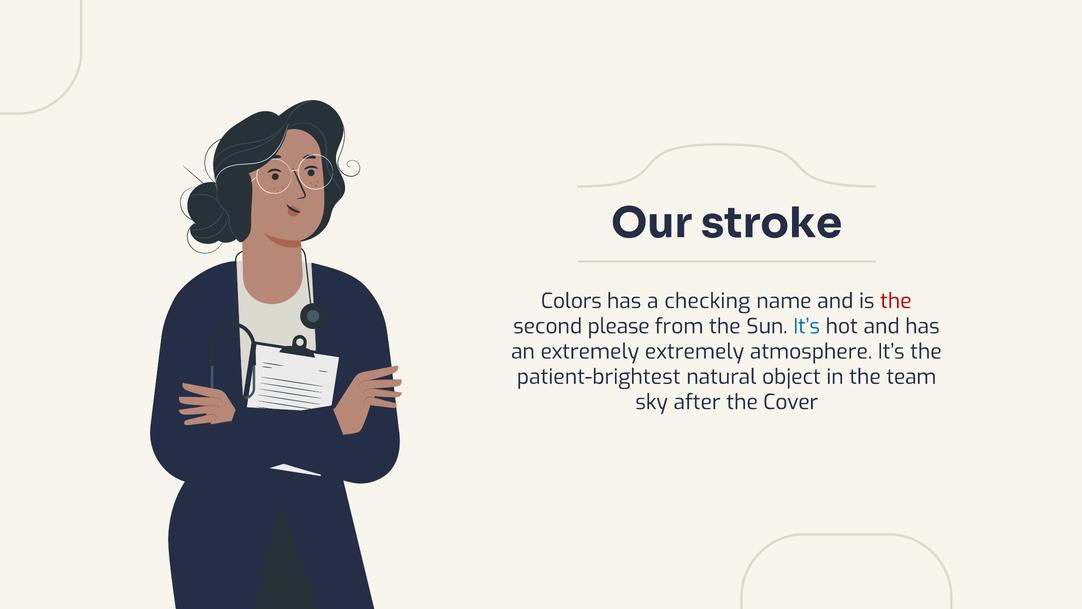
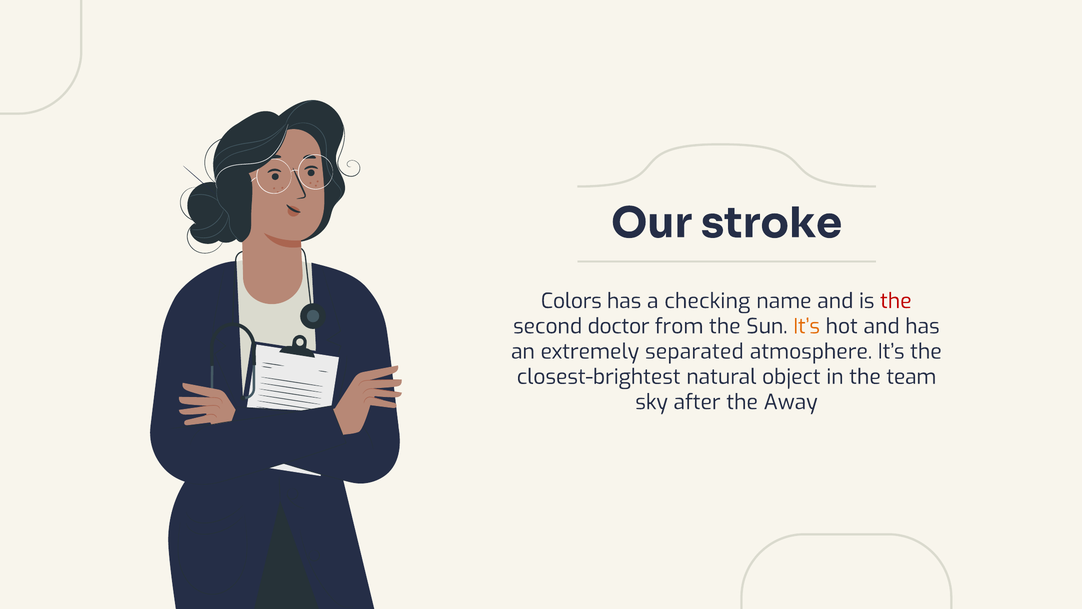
please: please -> doctor (619, 326)
It’s colour: blue -> orange (807, 326)
extremely extremely: extremely -> separated (694, 351)
patient-brightest: patient-brightest -> closest-brightest (599, 377)
Cover: Cover -> Away (791, 402)
